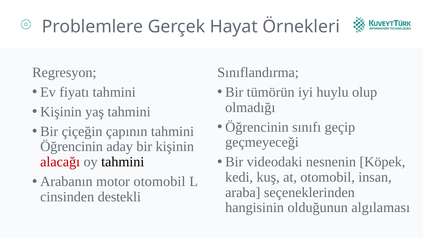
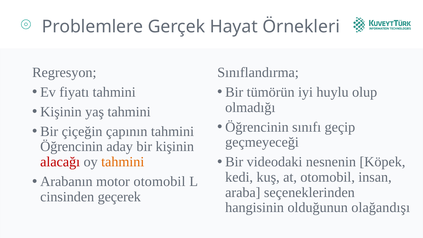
tahmini colour: black -> orange (123, 162)
destekli: destekli -> geçerek (119, 197)
algılaması: algılaması -> olağandışı (381, 208)
